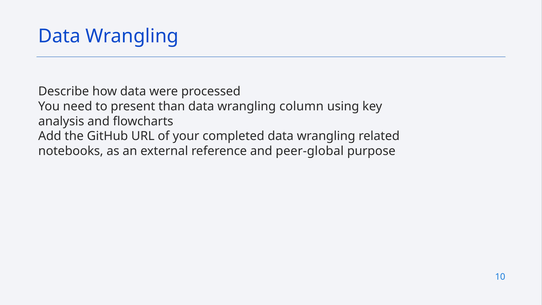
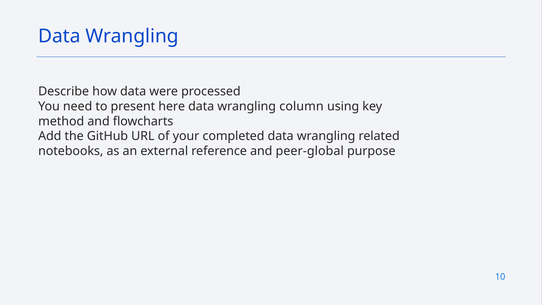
than: than -> here (172, 106)
analysis: analysis -> method (61, 121)
